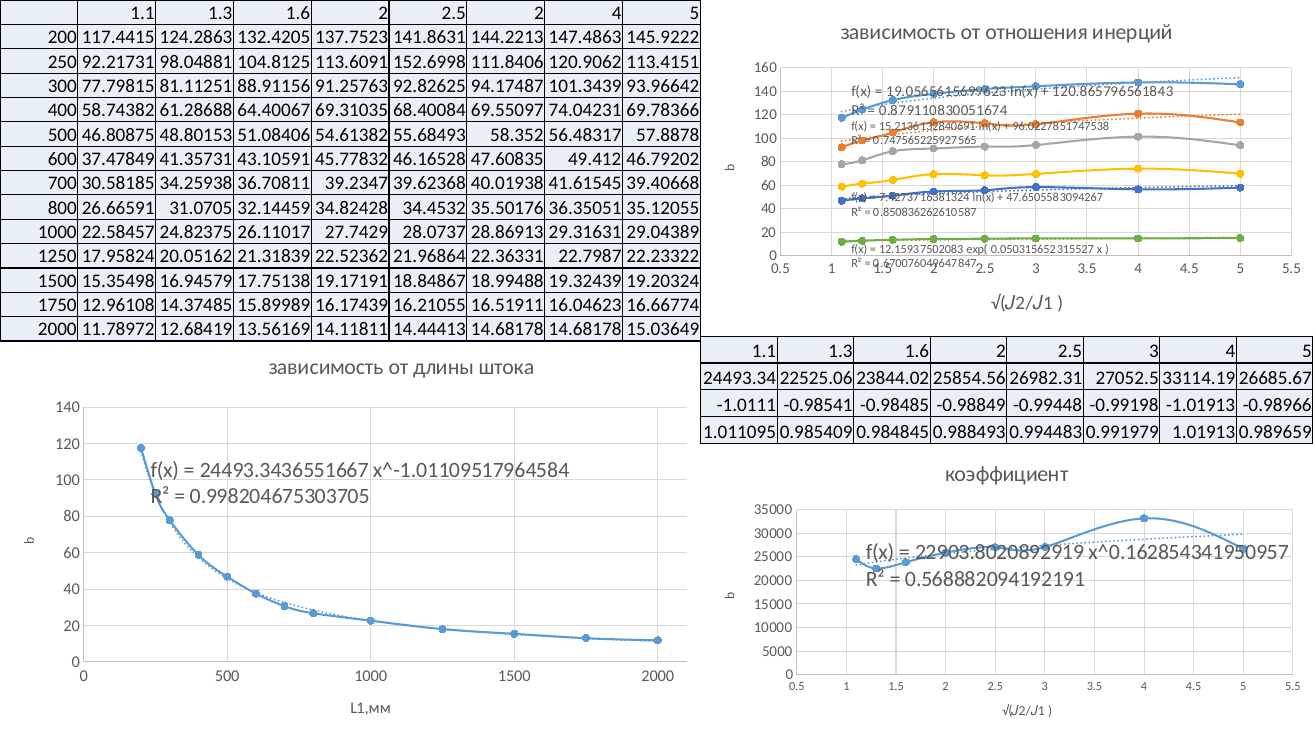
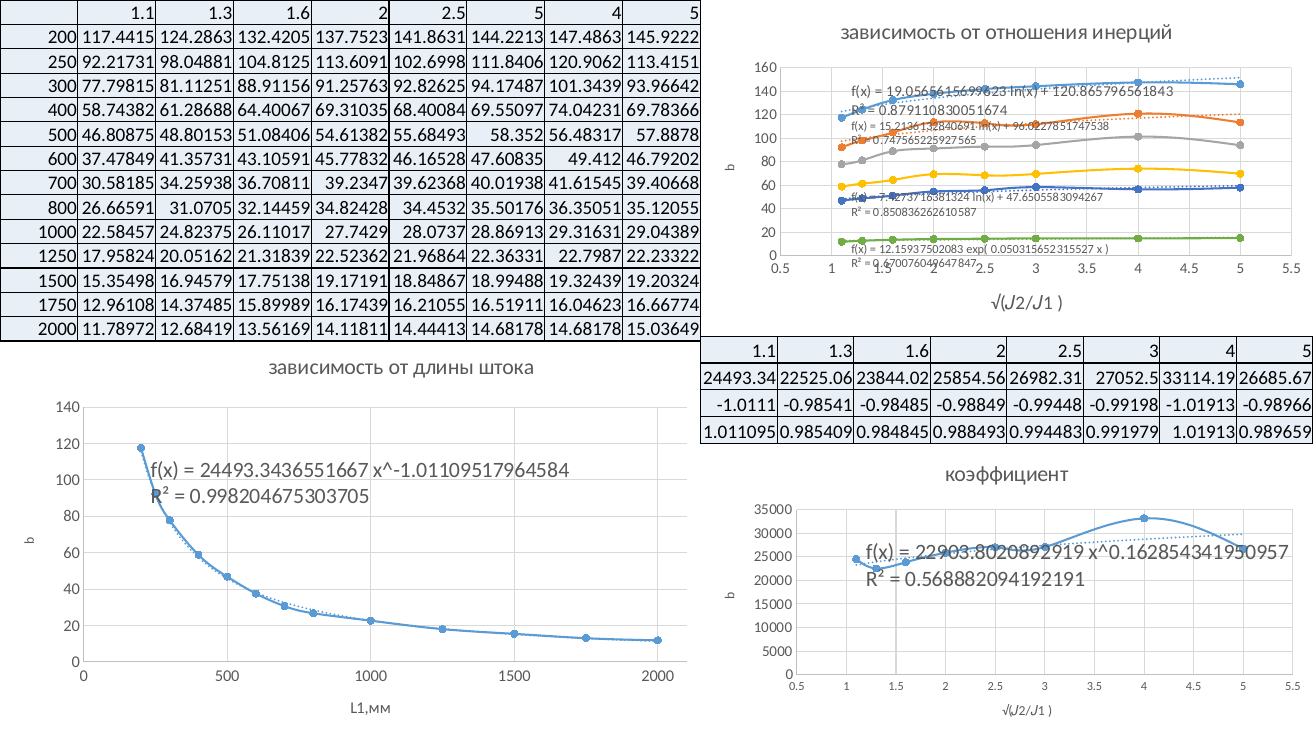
2.5 2: 2 -> 5 (539, 13)
152.6998: 152.6998 -> 102.6998 (429, 62)
